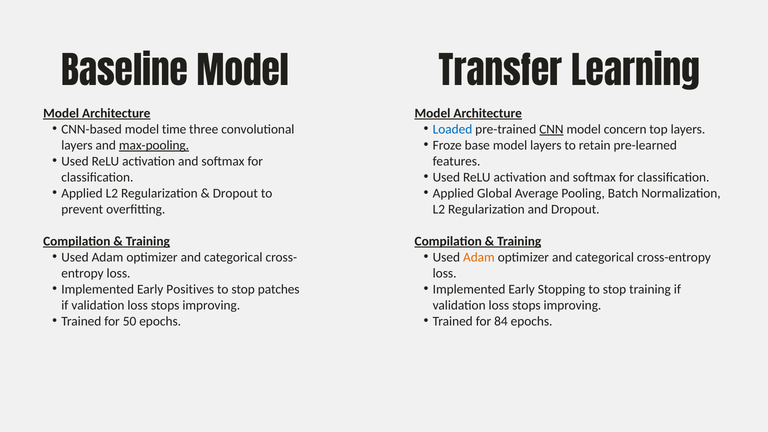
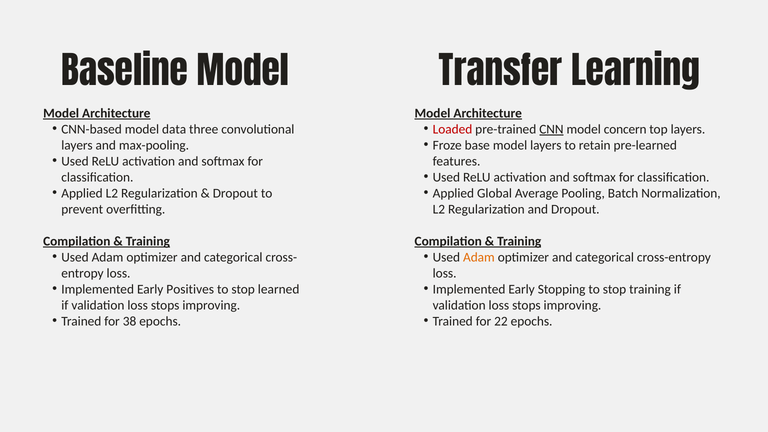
time: time -> data (174, 129)
Loaded colour: blue -> red (453, 129)
max-pooling underline: present -> none (154, 145)
patches: patches -> learned (279, 289)
50: 50 -> 38 (130, 321)
84: 84 -> 22 (501, 321)
